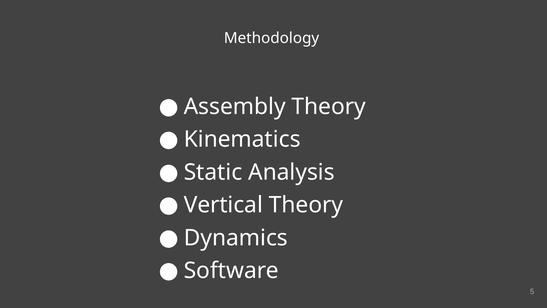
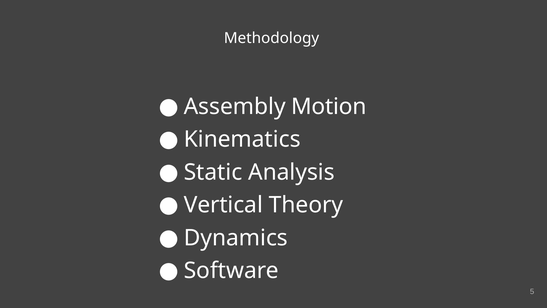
Assembly Theory: Theory -> Motion (329, 106)
